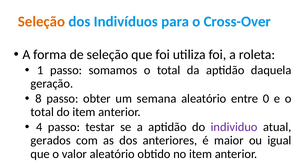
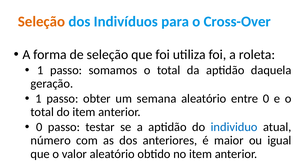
8: 8 -> 1 (38, 98)
4: 4 -> 0 (39, 127)
individuo colour: purple -> blue (234, 127)
gerados: gerados -> número (51, 140)
